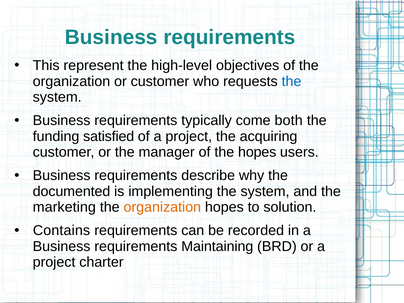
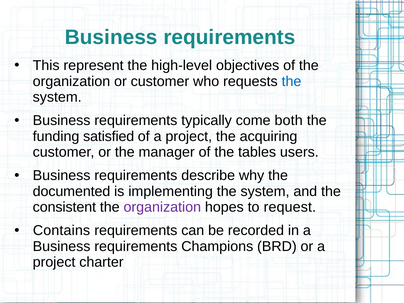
the hopes: hopes -> tables (257, 152)
marketing: marketing -> consistent (64, 207)
organization colour: orange -> purple (162, 207)
solution: solution -> request (290, 207)
Maintaining: Maintaining -> Champions (217, 246)
